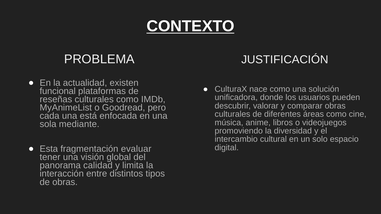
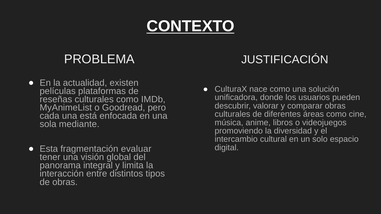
funcional: funcional -> películas (58, 91)
calidad: calidad -> integral (98, 166)
